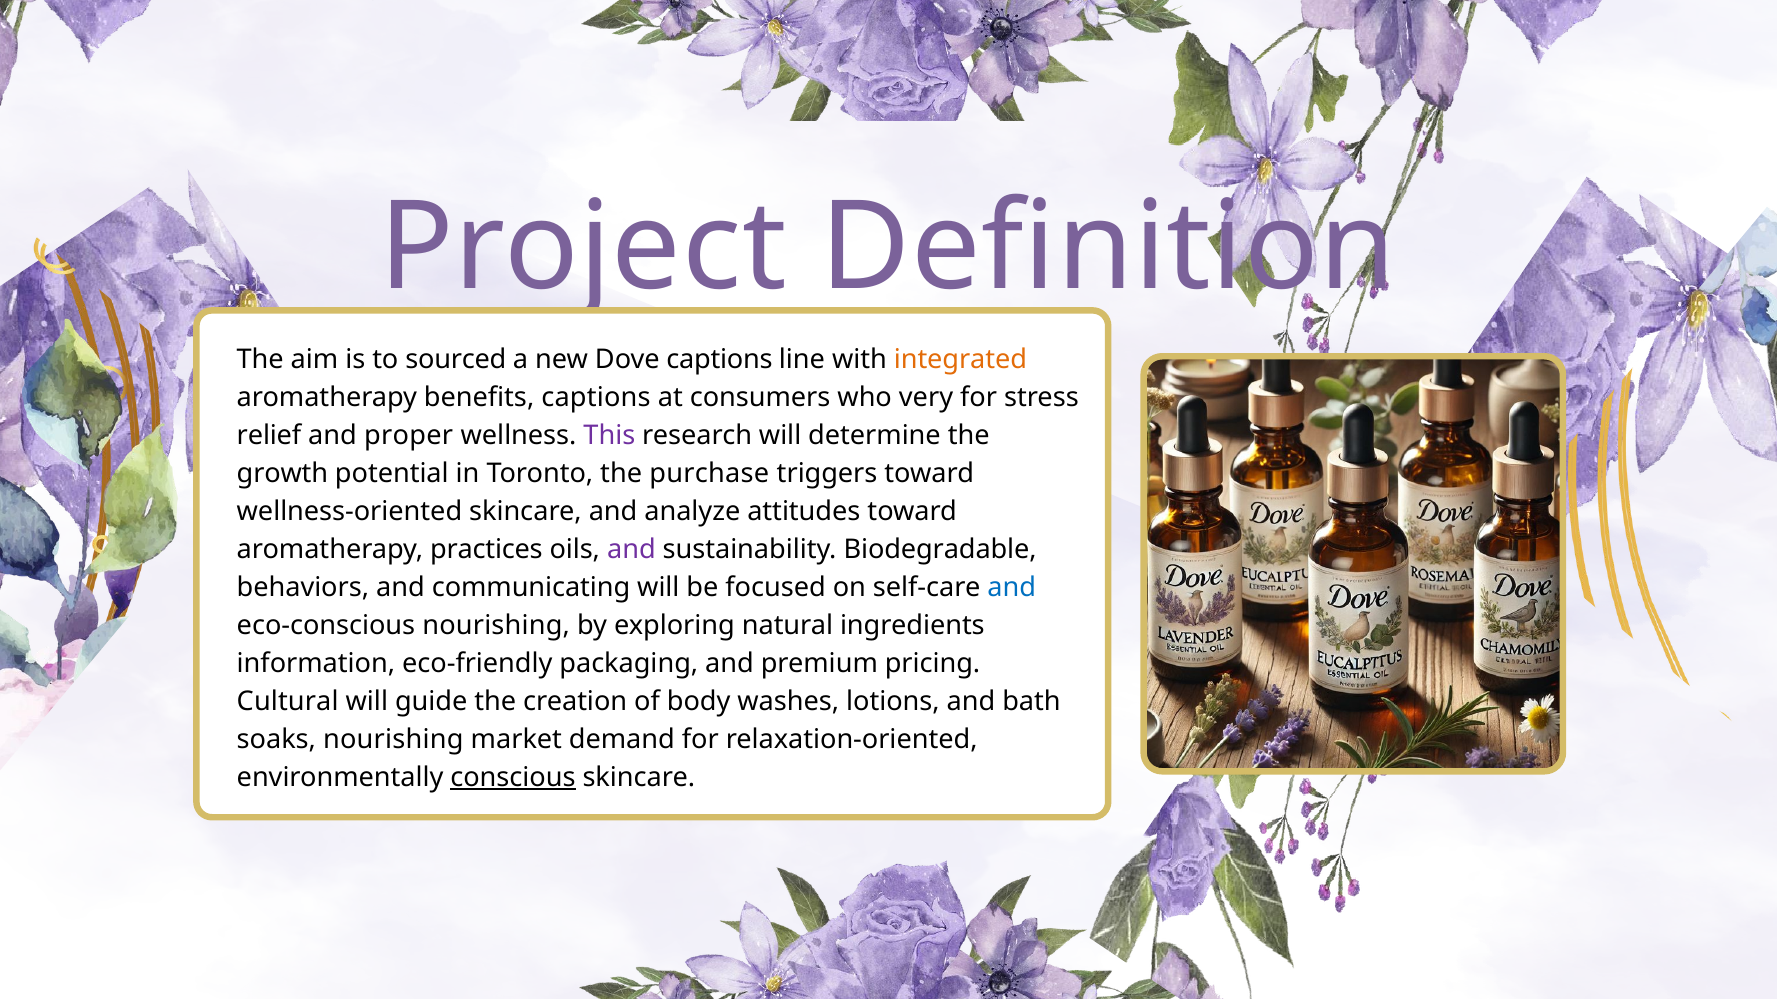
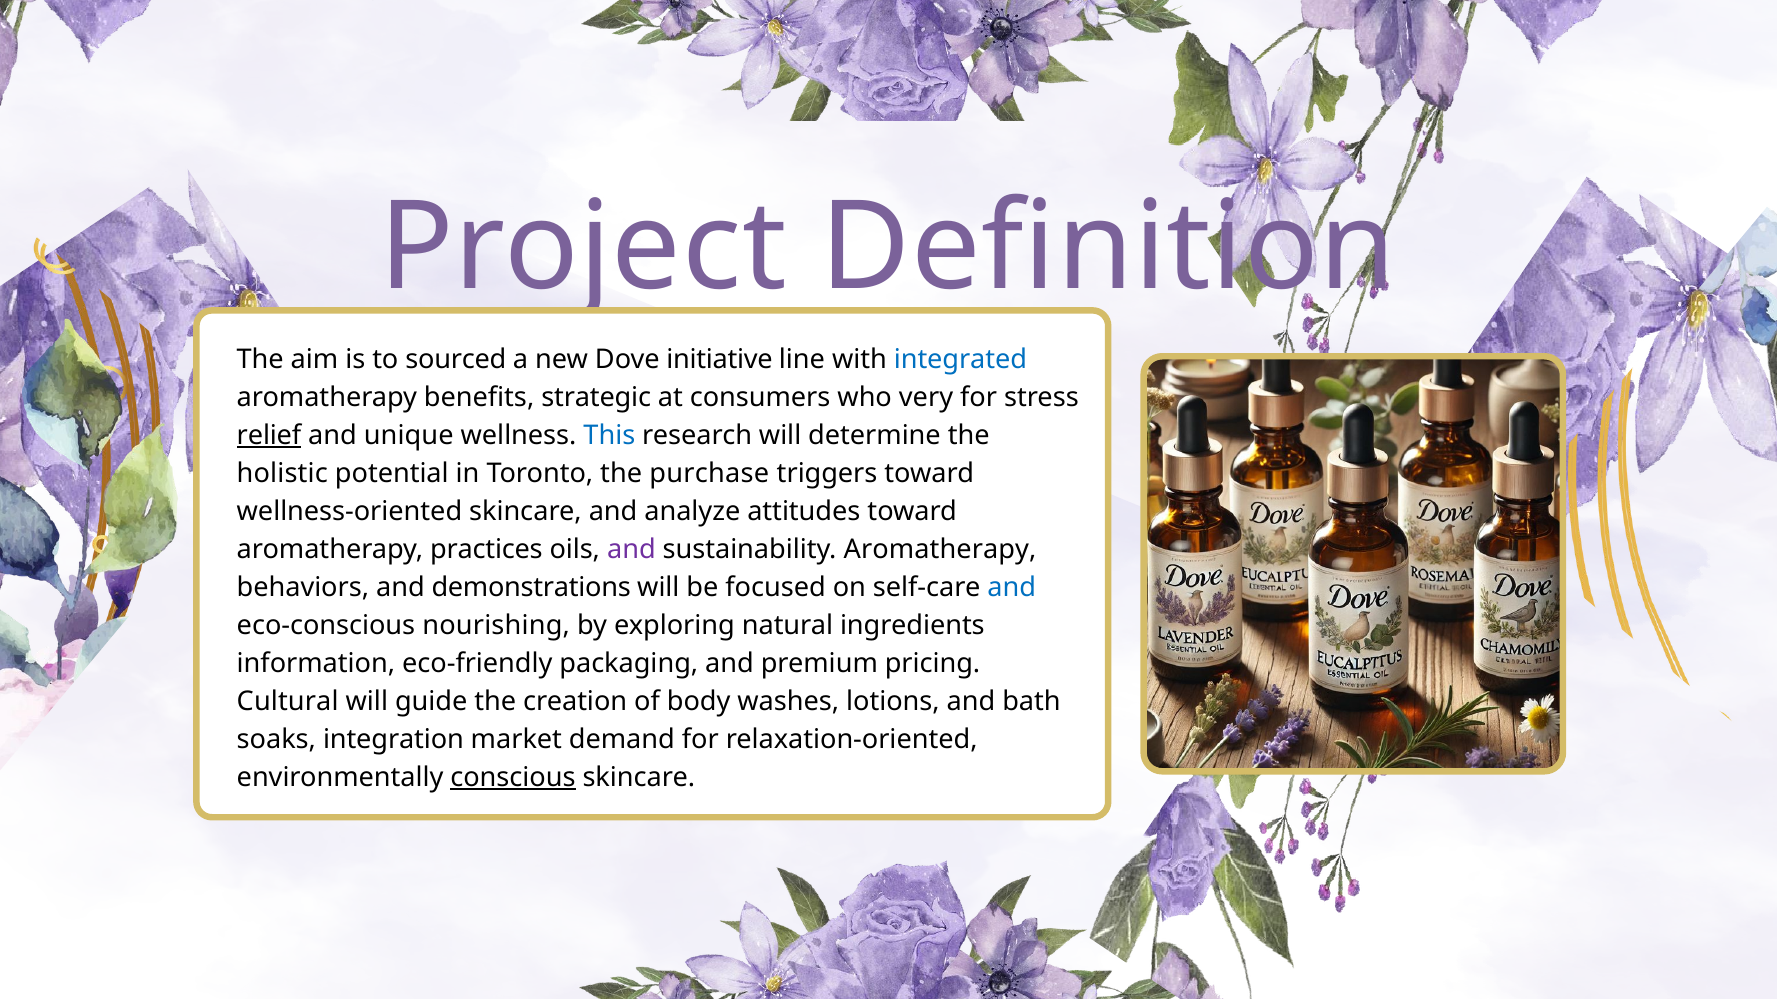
Dove captions: captions -> initiative (720, 359)
integrated colour: orange -> blue (960, 359)
benefits captions: captions -> strategic (596, 397)
relief underline: none -> present (269, 435)
proper: proper -> unique (409, 435)
This colour: purple -> blue (609, 435)
growth: growth -> holistic (282, 473)
sustainability Biodegradable: Biodegradable -> Aromatherapy (940, 549)
communicating: communicating -> demonstrations (531, 587)
soaks nourishing: nourishing -> integration (393, 740)
